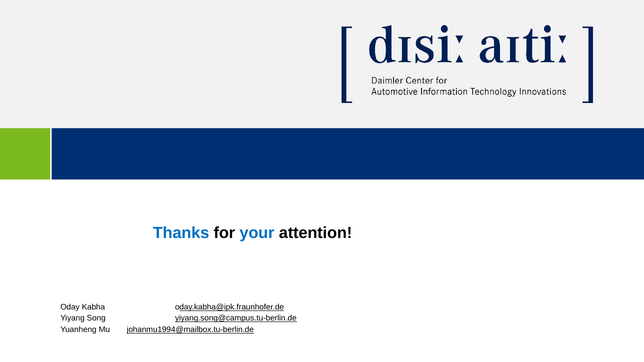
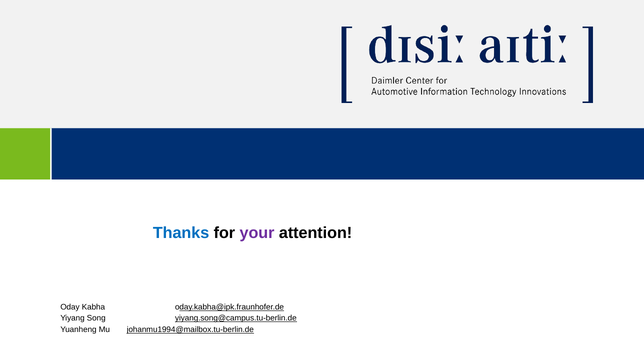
your colour: blue -> purple (257, 233)
